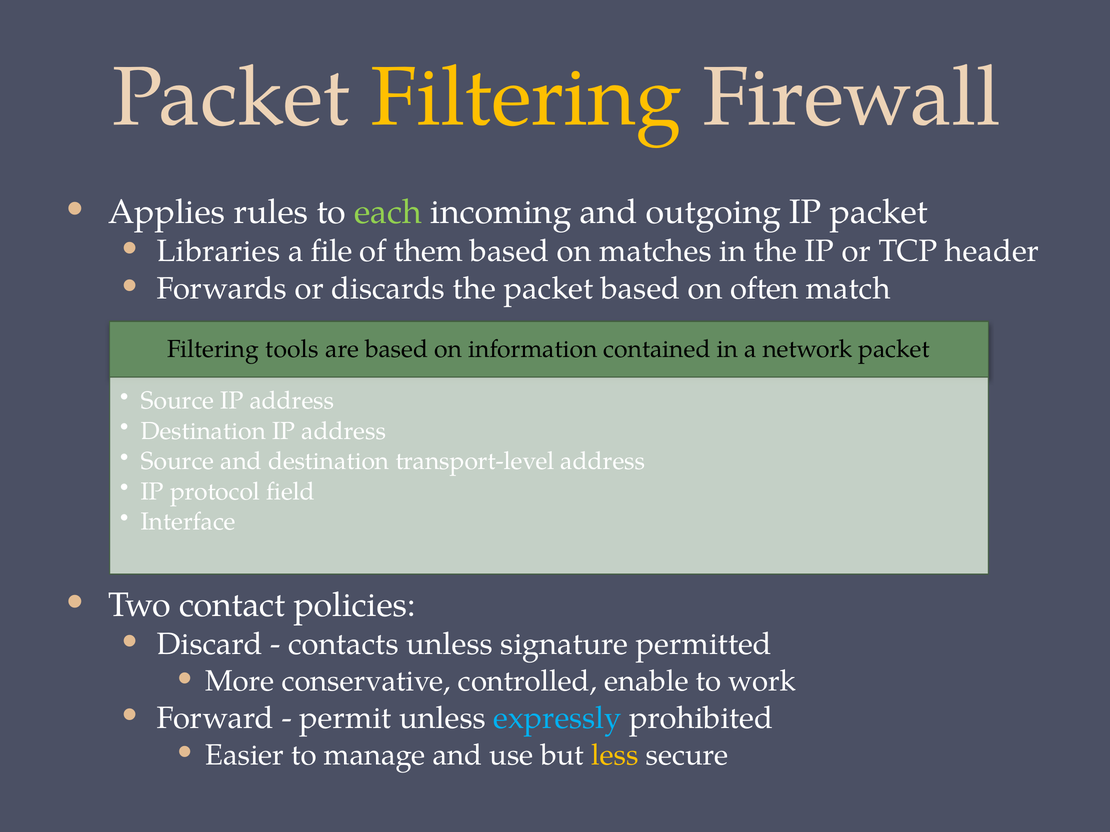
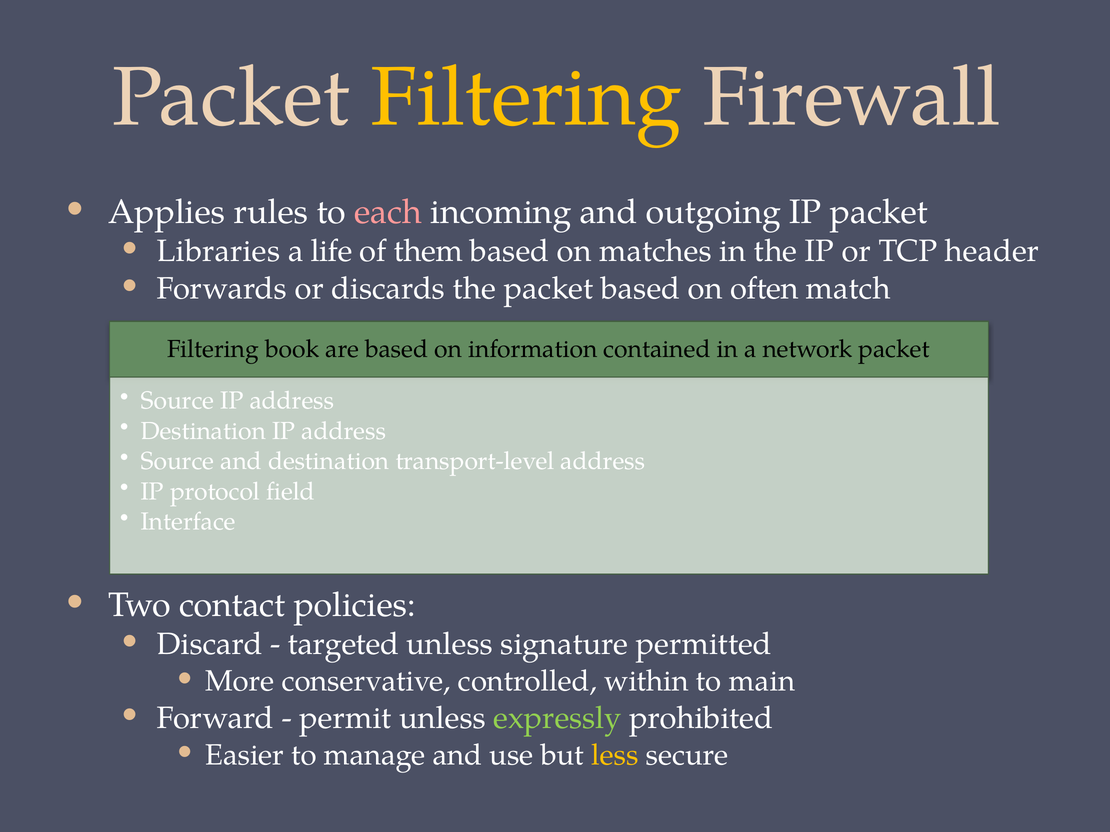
each colour: light green -> pink (388, 212)
file: file -> life (332, 251)
tools: tools -> book (292, 349)
contacts: contacts -> targeted (343, 645)
enable: enable -> within (646, 682)
work: work -> main (762, 682)
expressly colour: light blue -> light green (557, 718)
